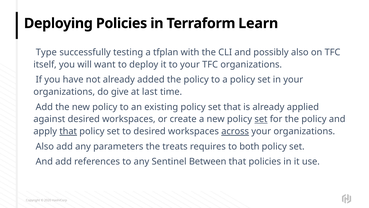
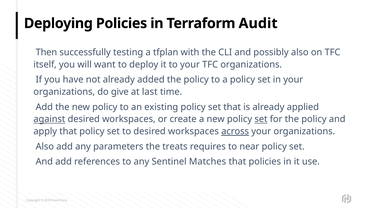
Learn: Learn -> Audit (258, 23)
Type: Type -> Then (46, 52)
against underline: none -> present (49, 119)
that underline: present -> none (68, 131)
both: both -> near (249, 146)
Between: Between -> Matches (208, 161)
